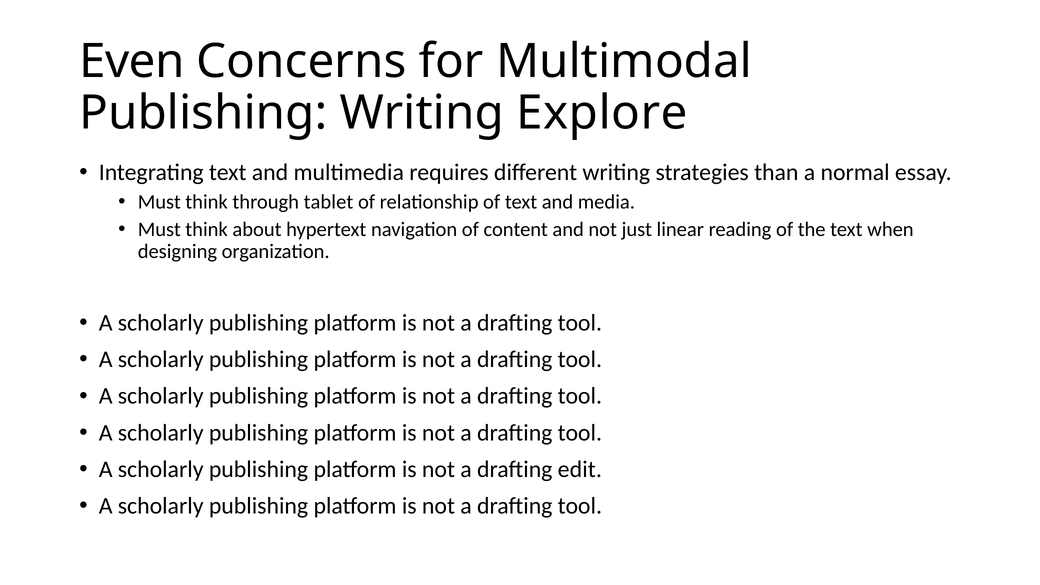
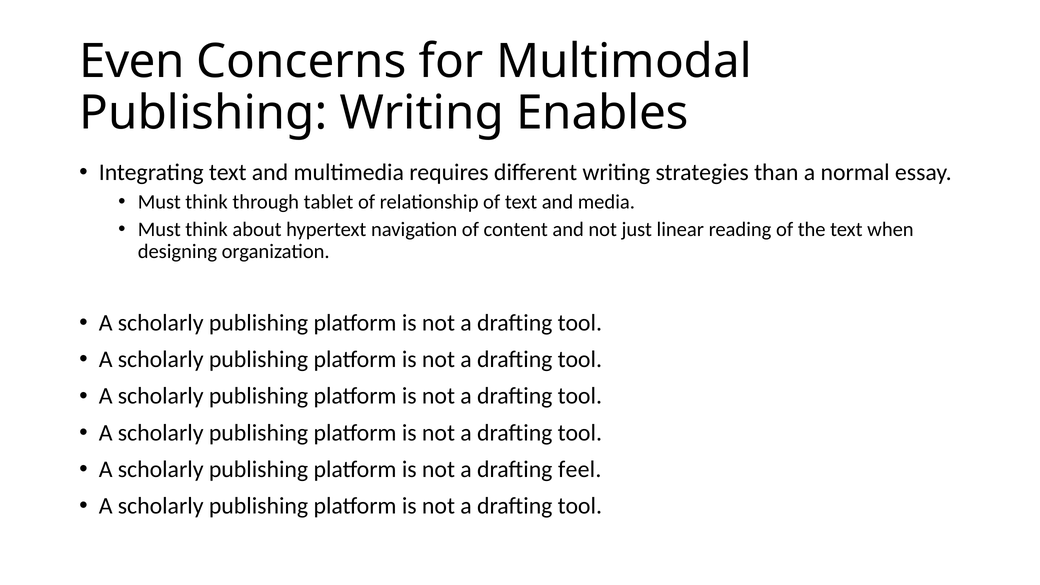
Explore: Explore -> Enables (602, 113)
edit: edit -> feel (580, 469)
